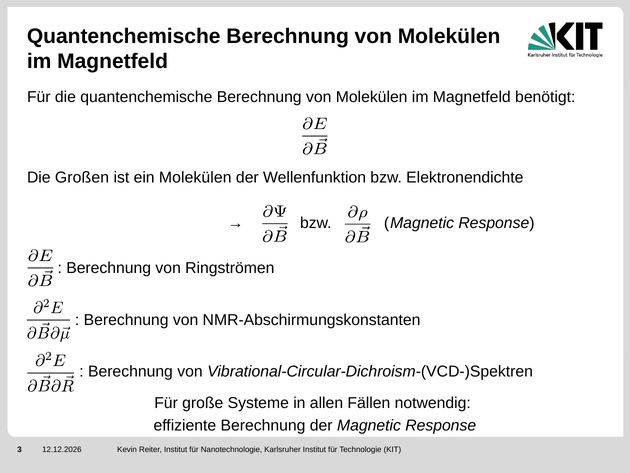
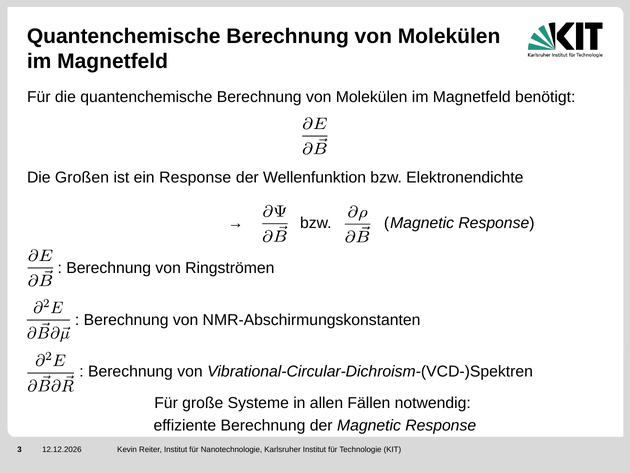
ein Molekülen: Molekülen -> Response (195, 177)
